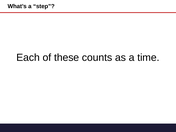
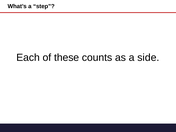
time: time -> side (148, 58)
